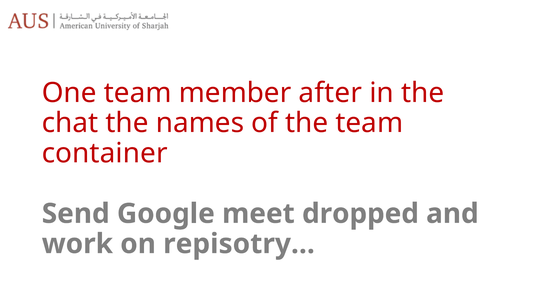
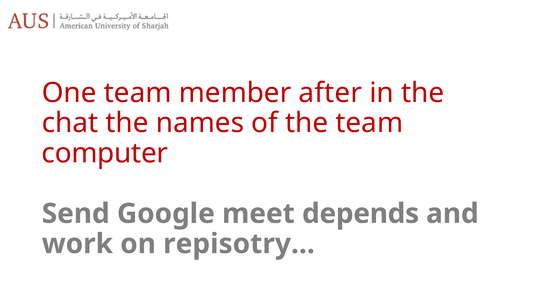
container: container -> computer (105, 153)
dropped: dropped -> depends (361, 214)
